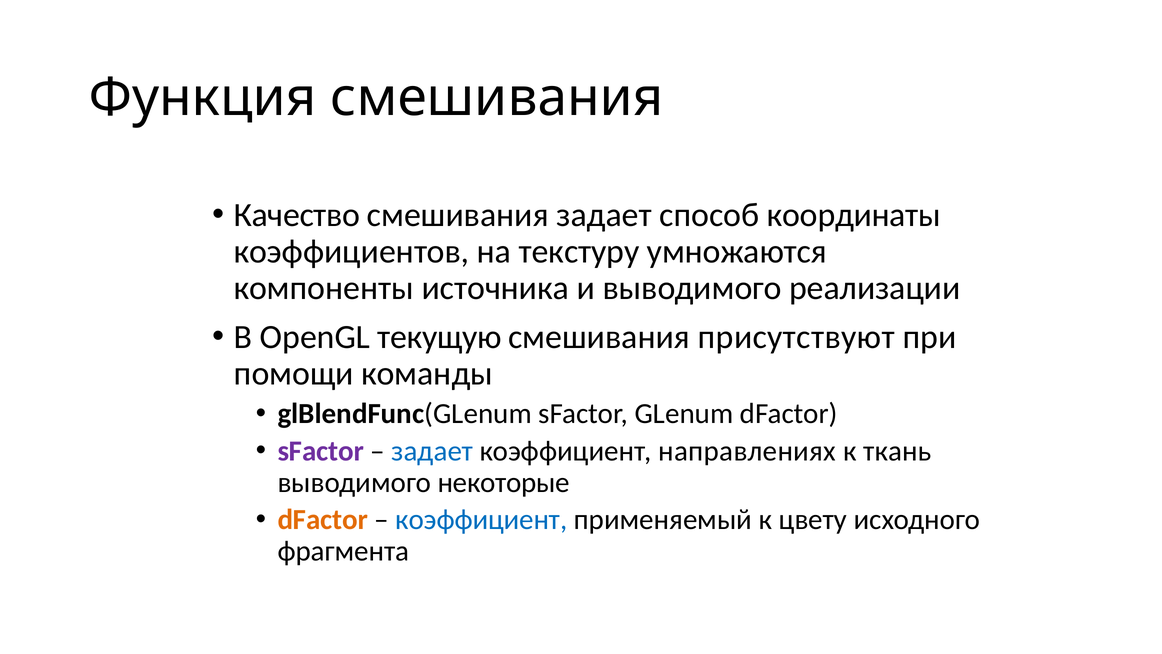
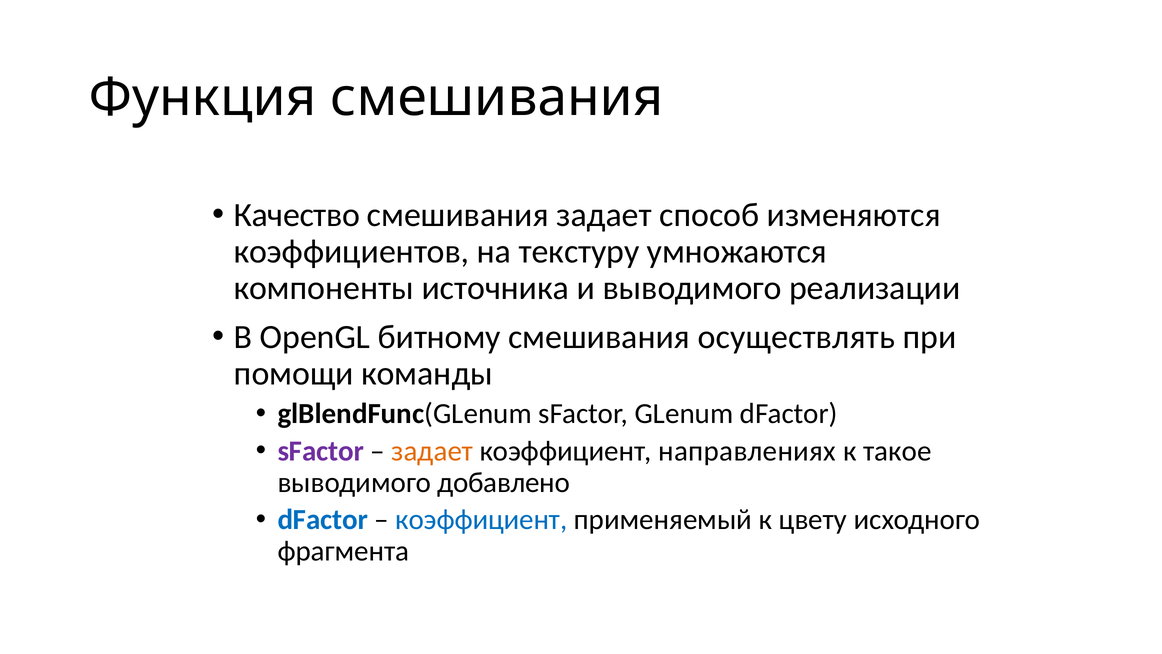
координаты: координаты -> изменяются (854, 215)
текущую: текущую -> битному (439, 337)
присутствуют: присутствуют -> осуществлять (796, 337)
задает colour: blue -> orange (432, 451)
ткань: ткань -> такое (897, 451)
некоторые: некоторые -> добавлено (504, 482)
dFactor colour: orange -> blue (323, 520)
